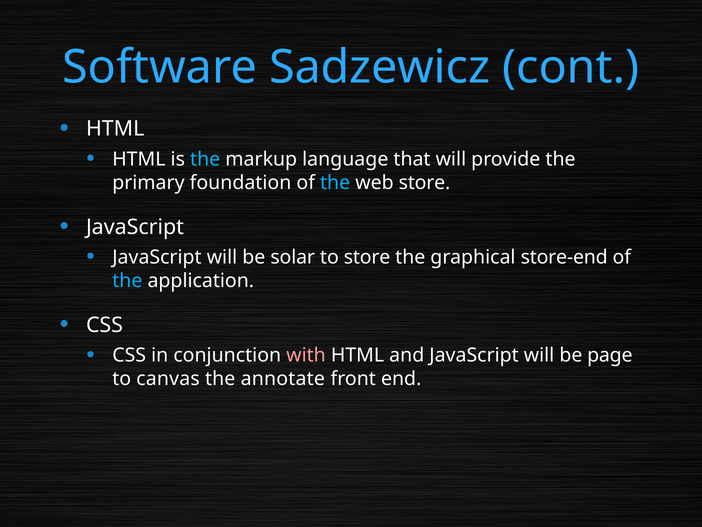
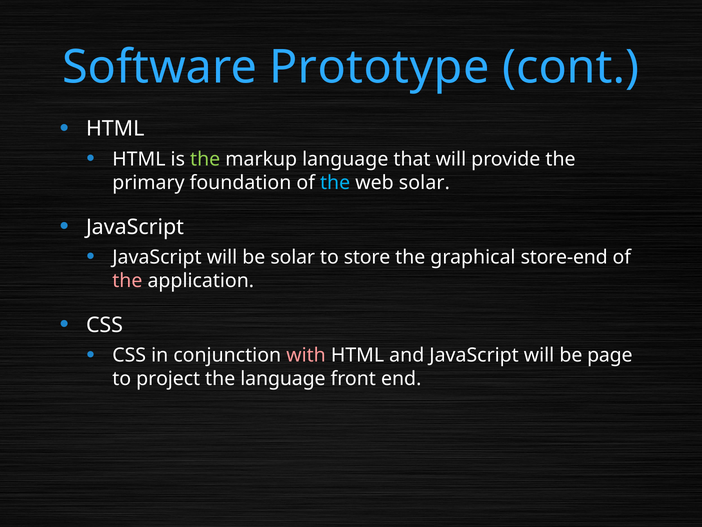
Sadzewicz: Sadzewicz -> Prototype (379, 67)
the colour: light blue -> light green (205, 159)
web store: store -> solar (424, 183)
the colour: light blue -> pink (127, 280)
canvas: canvas -> project (168, 378)
the annotate: annotate -> language (283, 378)
